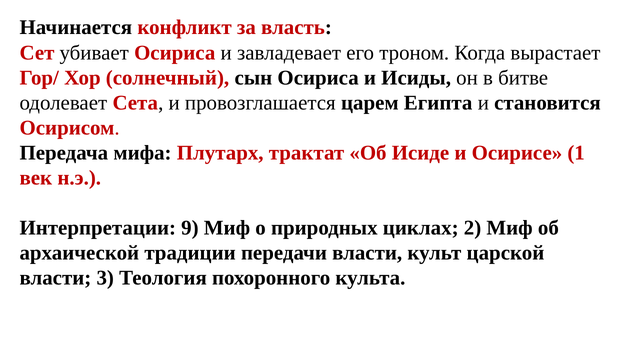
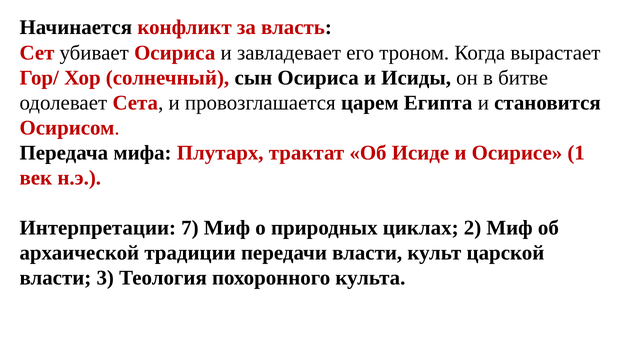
9: 9 -> 7 (190, 228)
